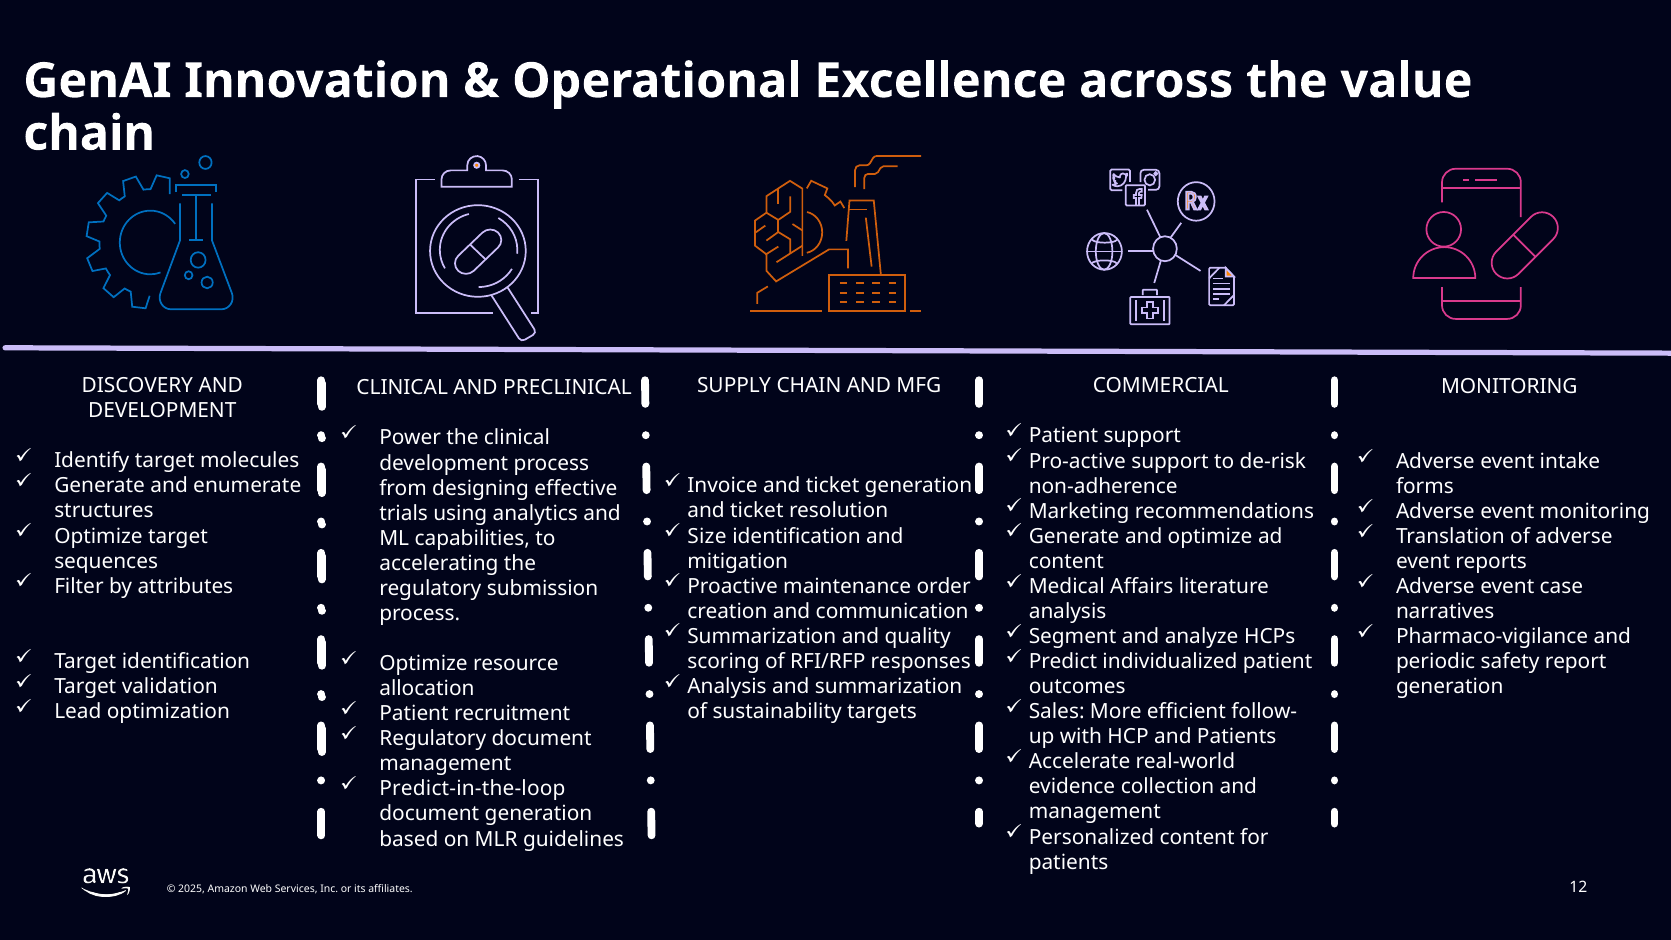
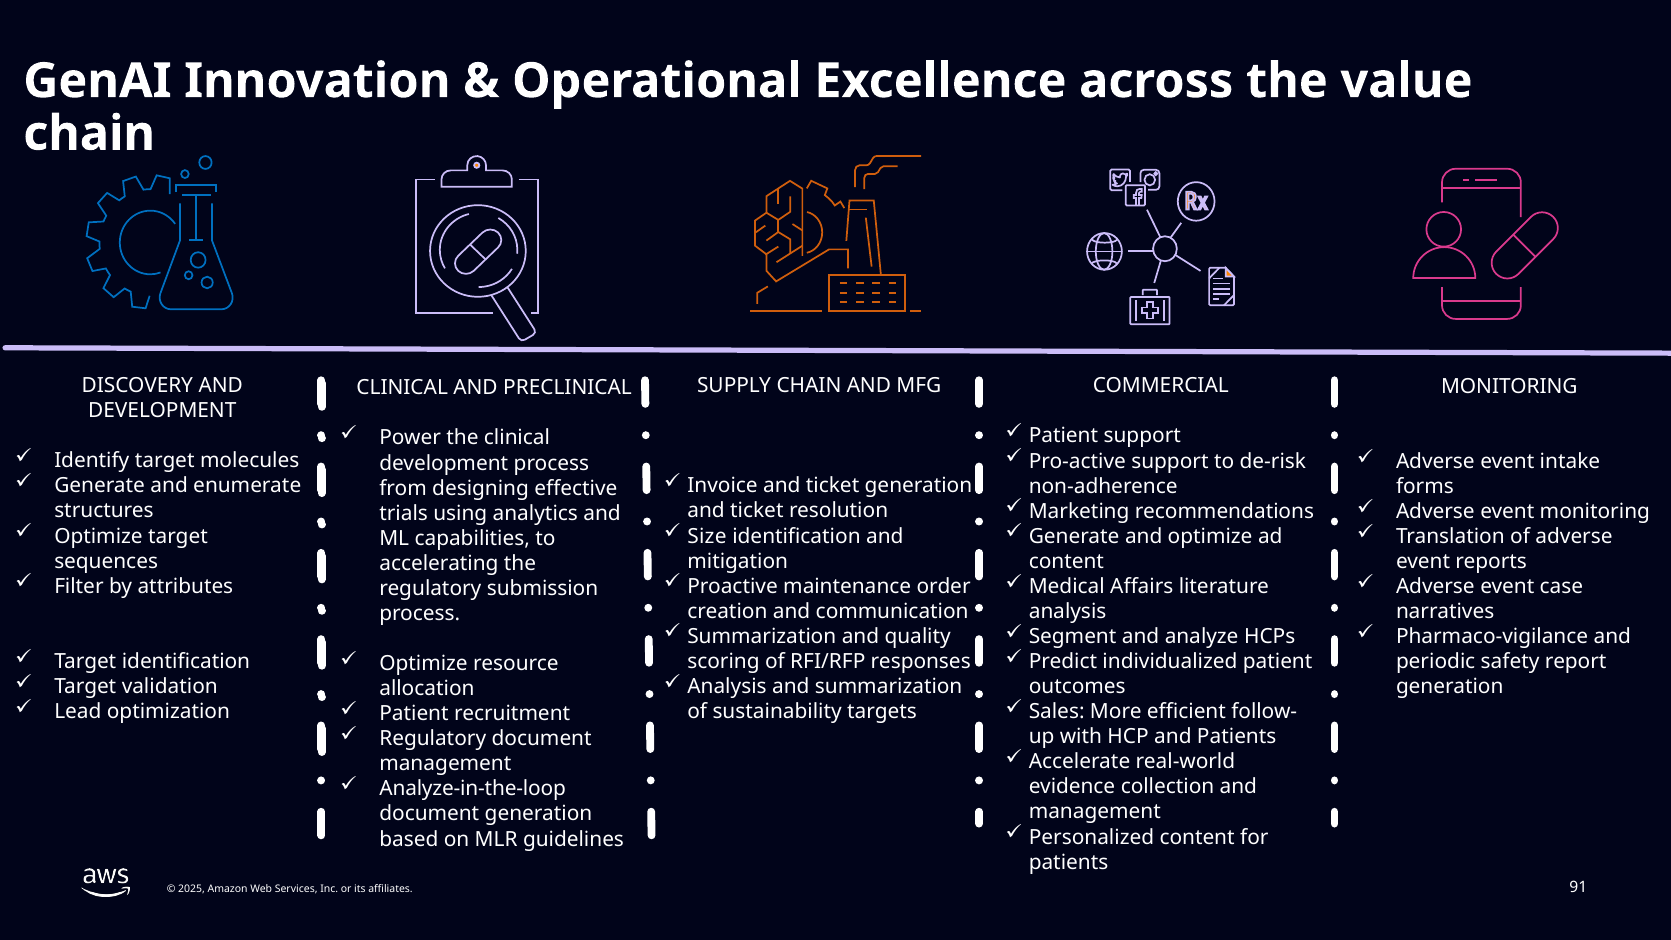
Predict-in-the-loop: Predict-in-the-loop -> Analyze-in-the-loop (473, 789)
12: 12 -> 91 (1578, 887)
